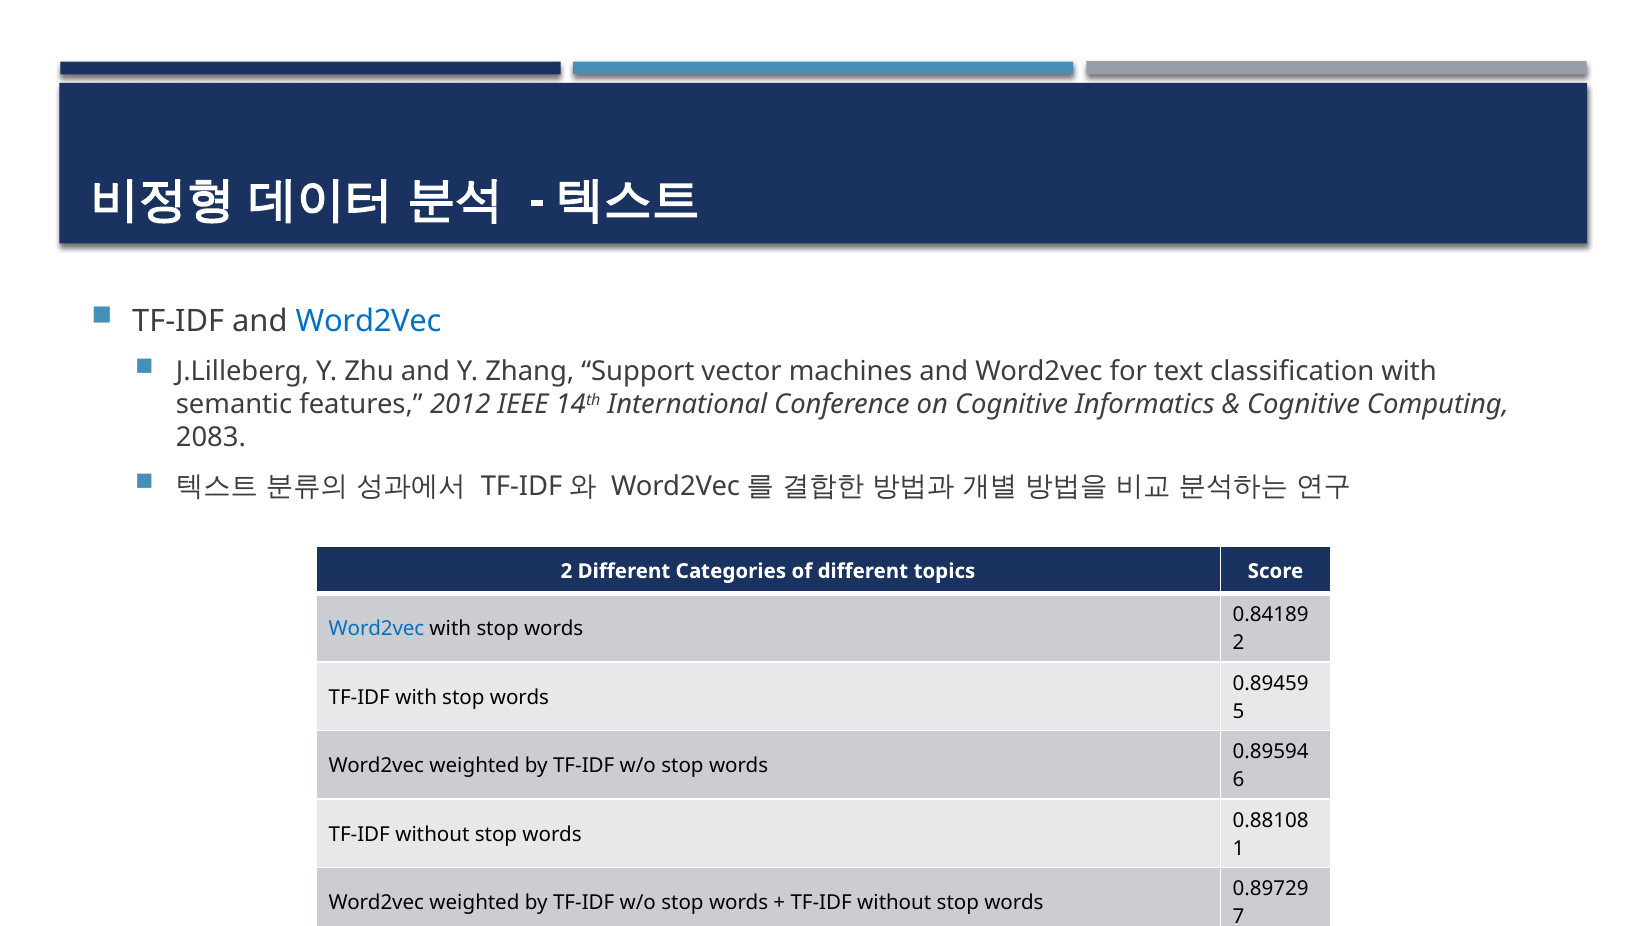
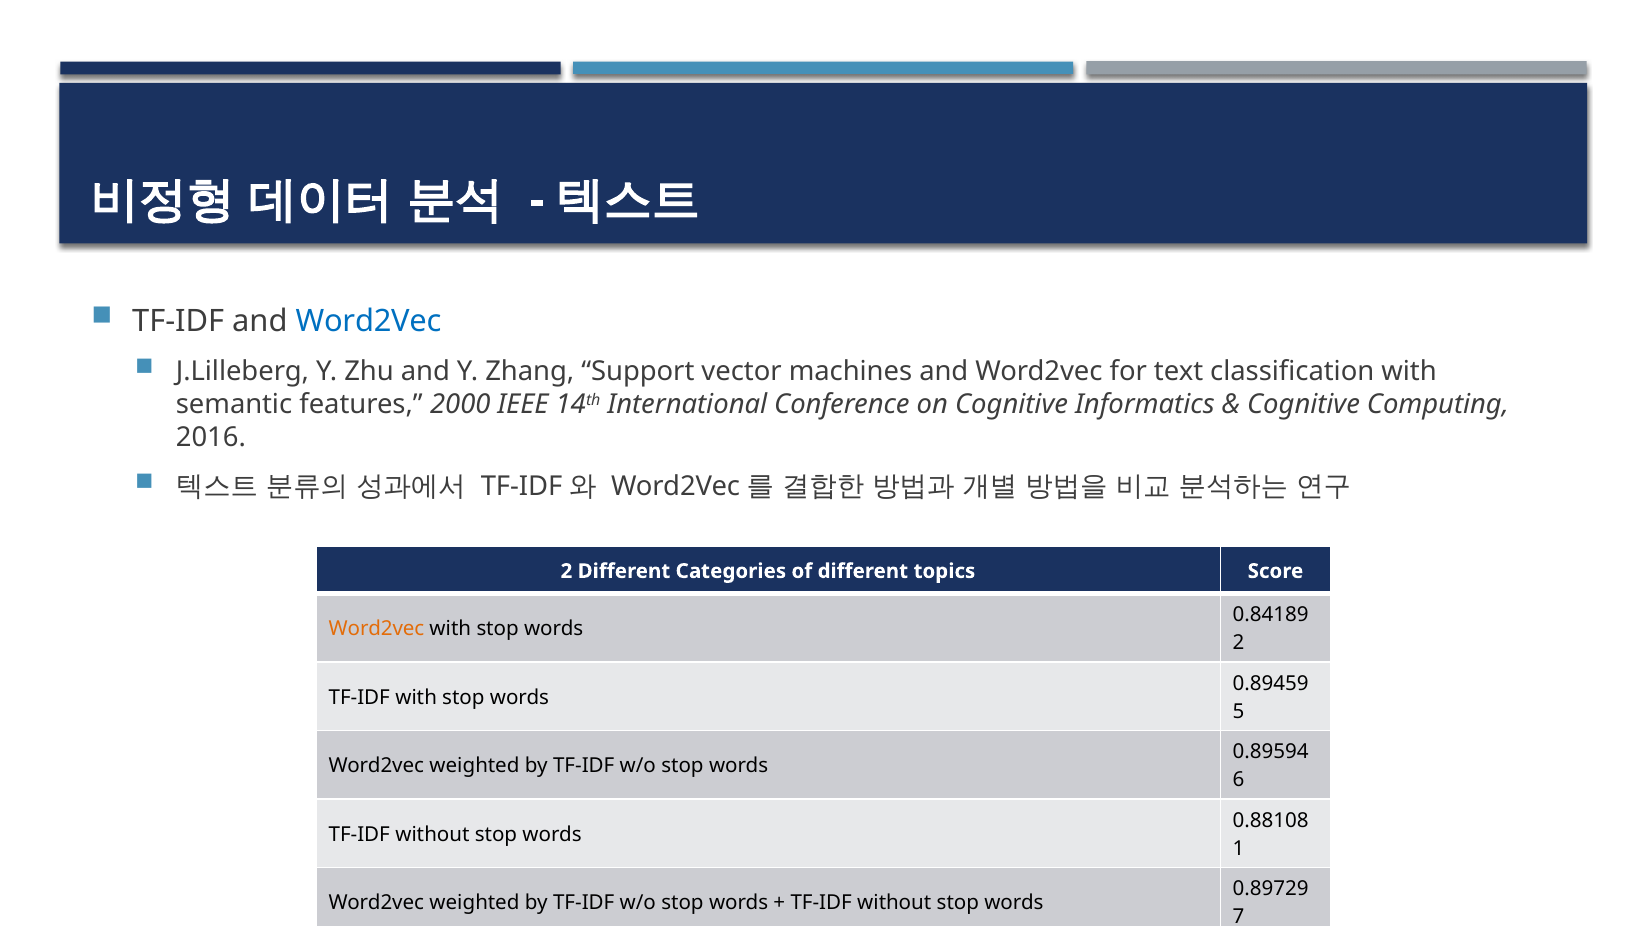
2012: 2012 -> 2000 (460, 405)
2083: 2083 -> 2016 (211, 438)
Word2vec colour: blue -> orange (376, 629)
